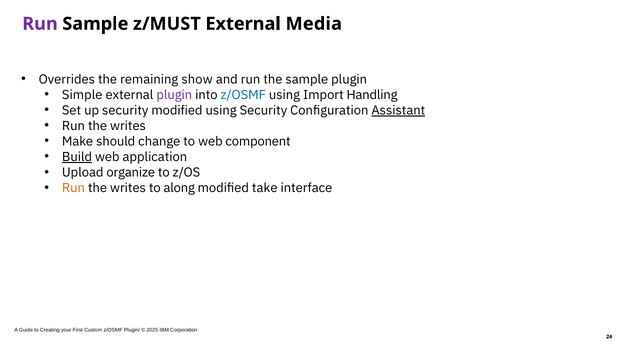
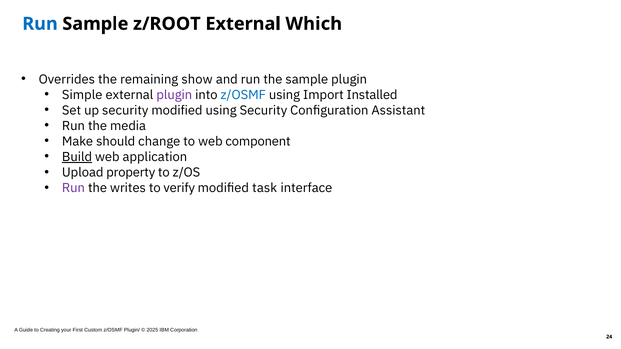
Run colour: purple -> blue (40, 24)
z/MUST: z/MUST -> z/ROOT (167, 24)
Media: Media -> Which (314, 24)
Handling: Handling -> Installed (372, 95)
Assistant underline: present -> none (398, 110)
writes: writes -> media (128, 126)
organize: organize -> property (131, 173)
Run colour: orange -> purple (73, 188)
along: along -> verify (179, 188)
take: take -> task (265, 188)
